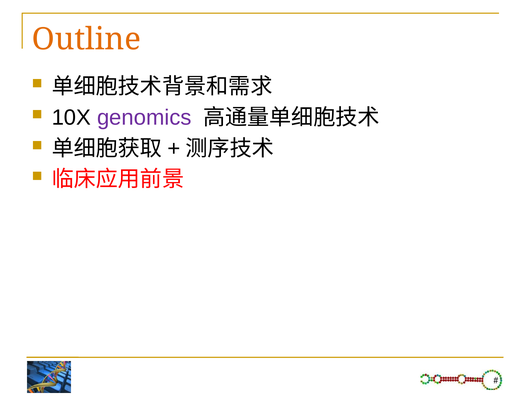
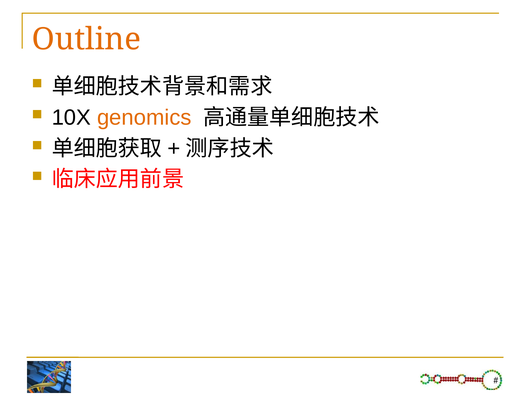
genomics colour: purple -> orange (144, 118)
